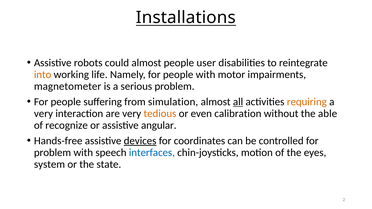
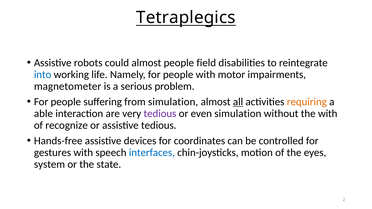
Installations: Installations -> Tetraplegics (186, 18)
user: user -> field (206, 63)
into colour: orange -> blue (43, 75)
very: very -> able (43, 114)
tedious colour: orange -> purple (160, 114)
even calibration: calibration -> simulation (238, 114)
the able: able -> with (328, 114)
assistive angular: angular -> tedious (159, 125)
devices underline: present -> none (140, 141)
problem: problem -> gestures (53, 153)
